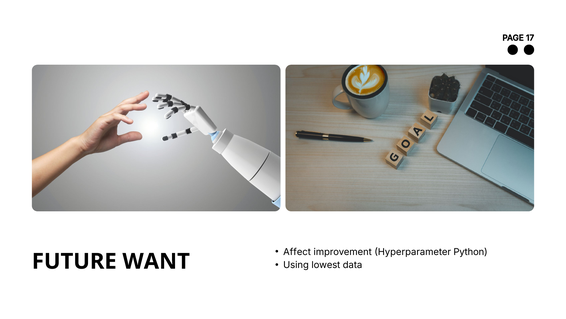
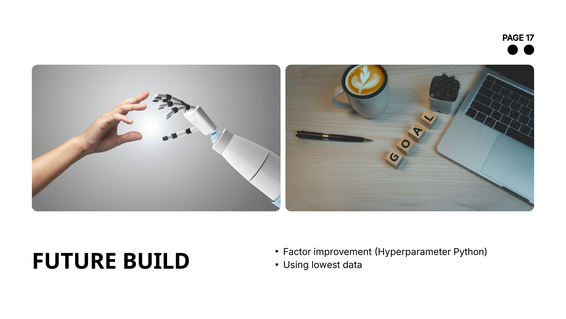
Affect: Affect -> Factor (297, 251)
WANT: WANT -> BUILD (156, 261)
